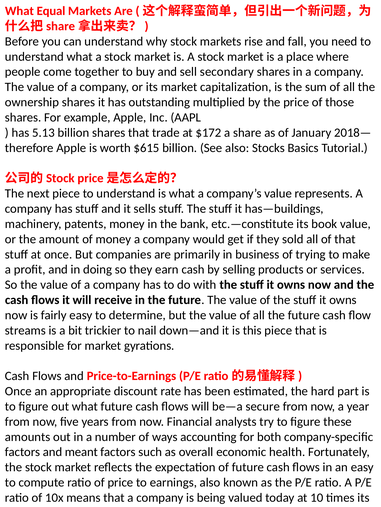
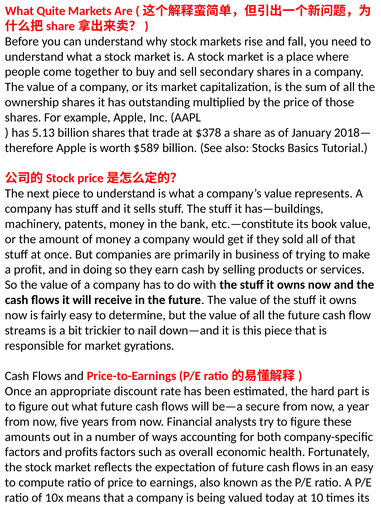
Equal: Equal -> Quite (51, 11)
$172: $172 -> $378 (208, 133)
$615: $615 -> $589 (147, 148)
meant: meant -> profits (81, 453)
